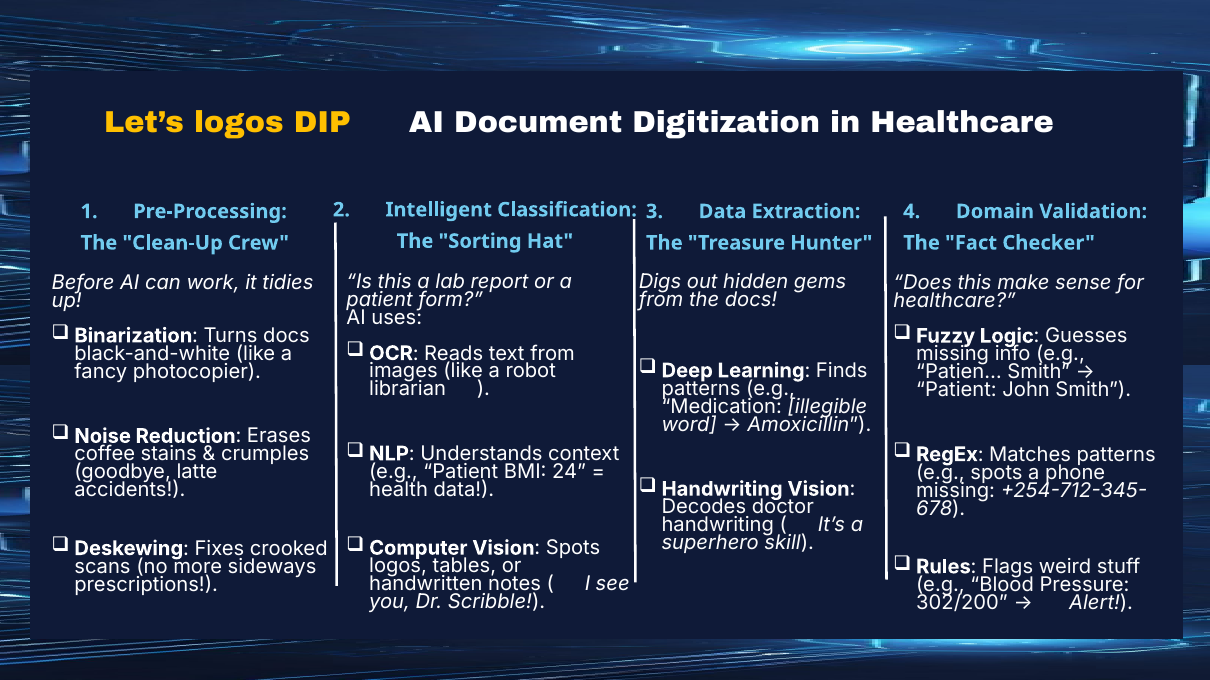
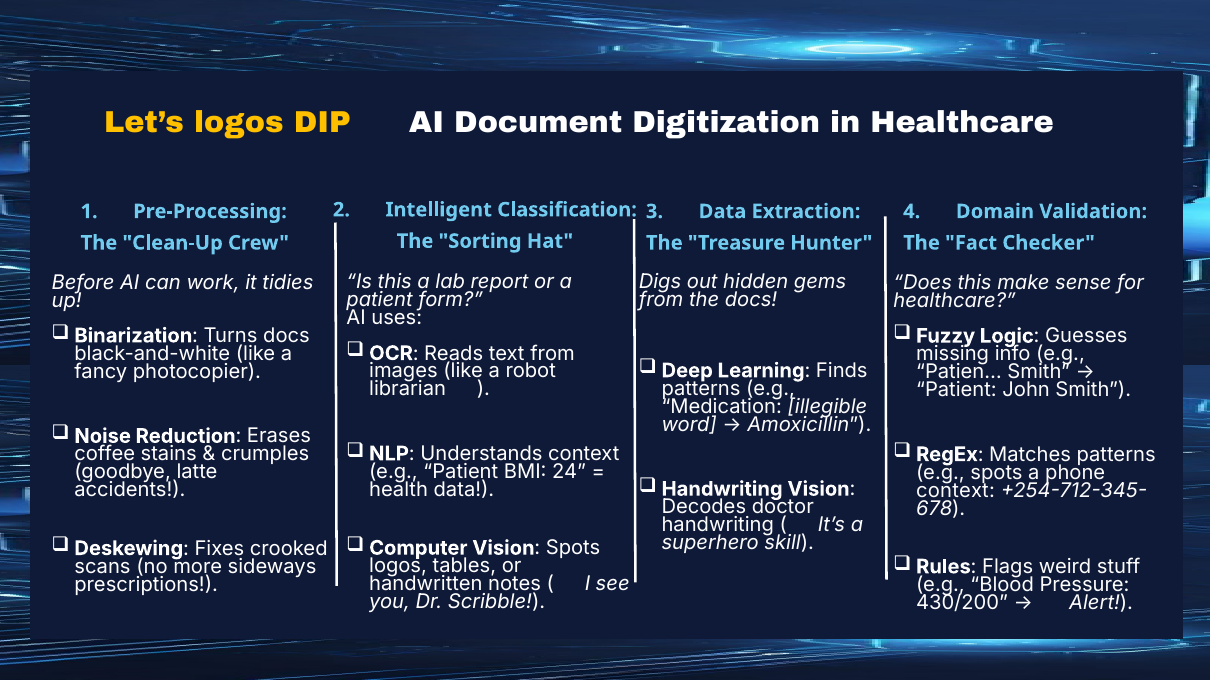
missing: missing -> context (956, 491)
302/200: 302/200 -> 430/200 (962, 603)
